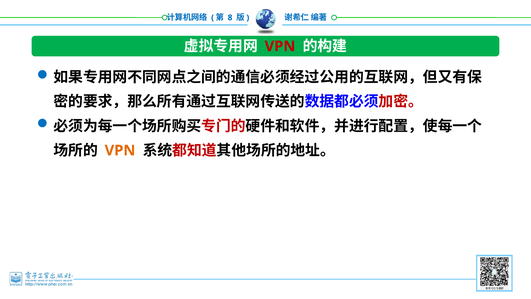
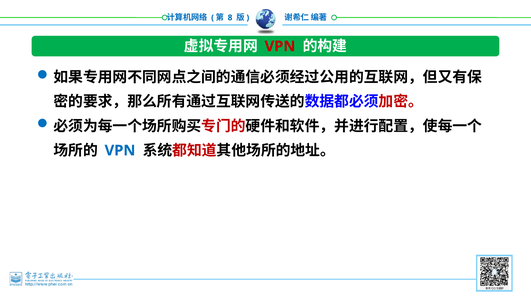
VPN colour: orange -> blue (120, 150)
